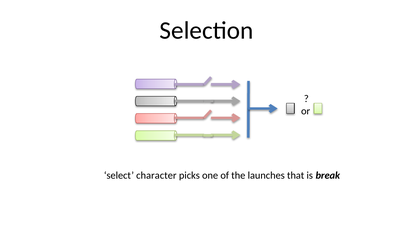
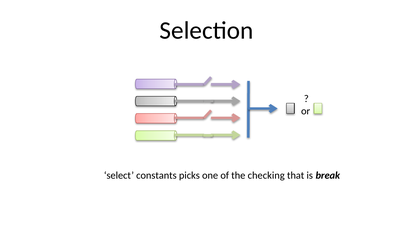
character: character -> constants (156, 176)
launches: launches -> checking (266, 176)
